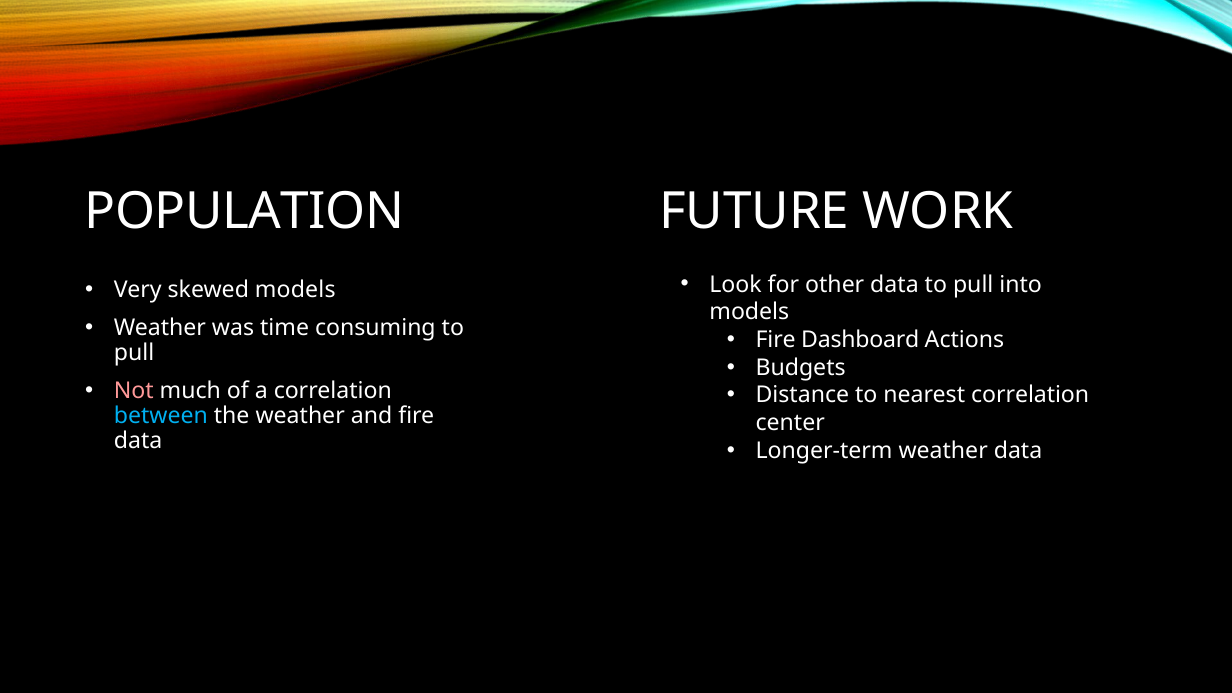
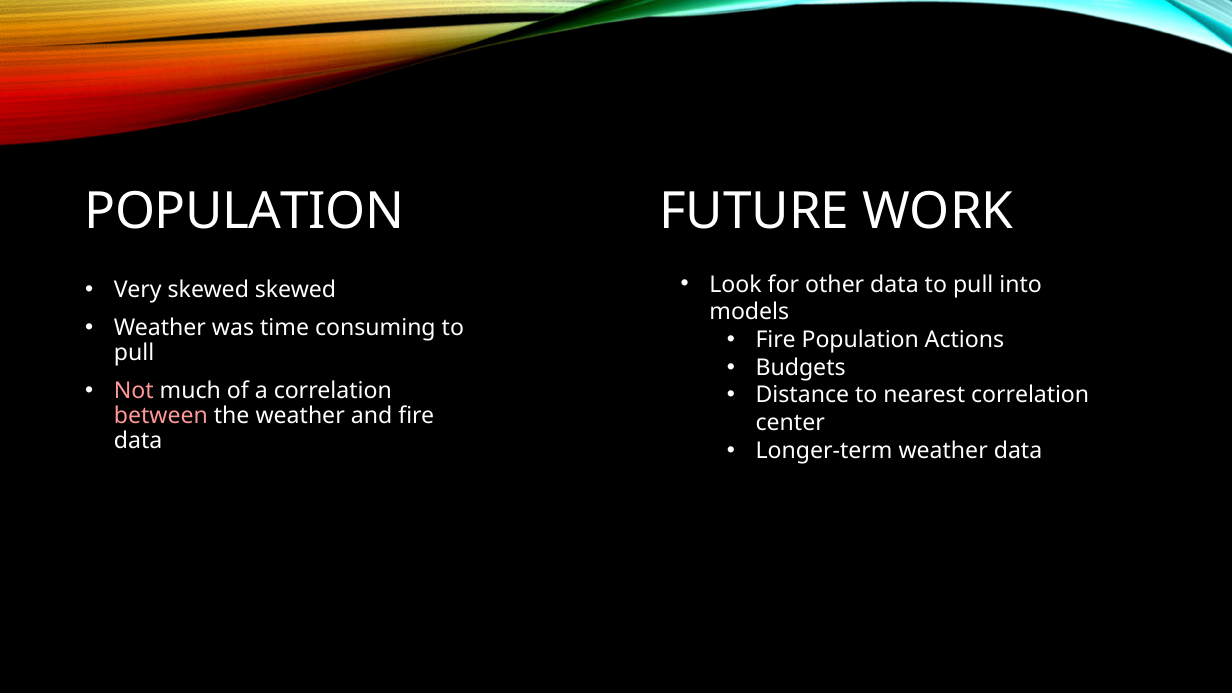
skewed models: models -> skewed (295, 290)
Fire Dashboard: Dashboard -> Population (860, 340)
between colour: light blue -> pink (161, 415)
